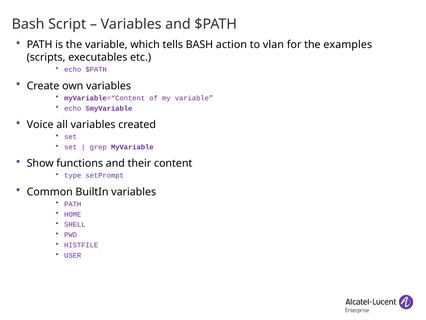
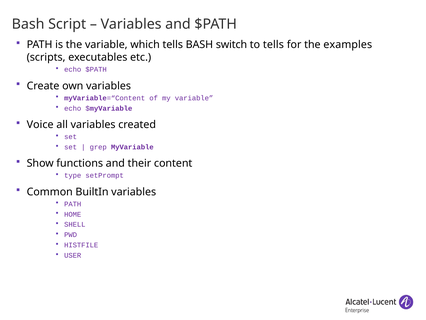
action: action -> switch (232, 45)
to vlan: vlan -> tells (273, 45)
